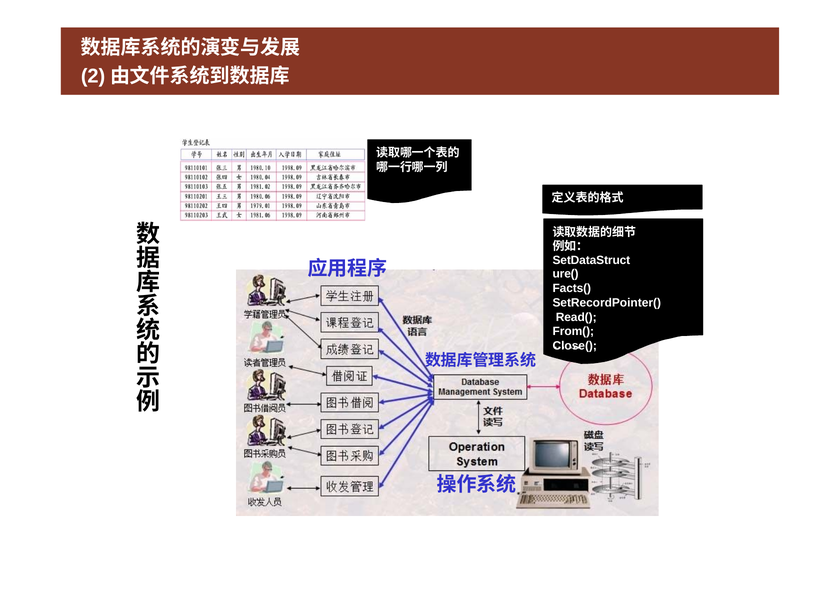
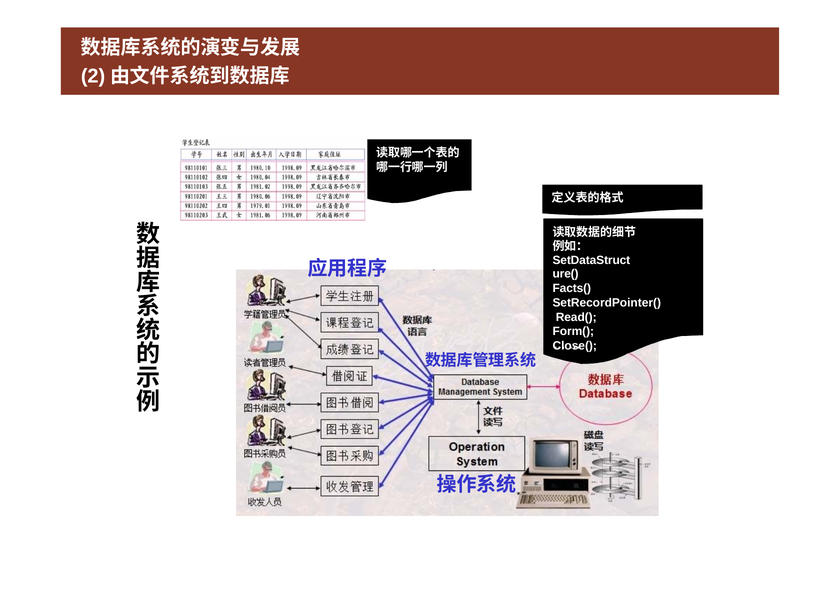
From(: From( -> Form( (573, 331)
